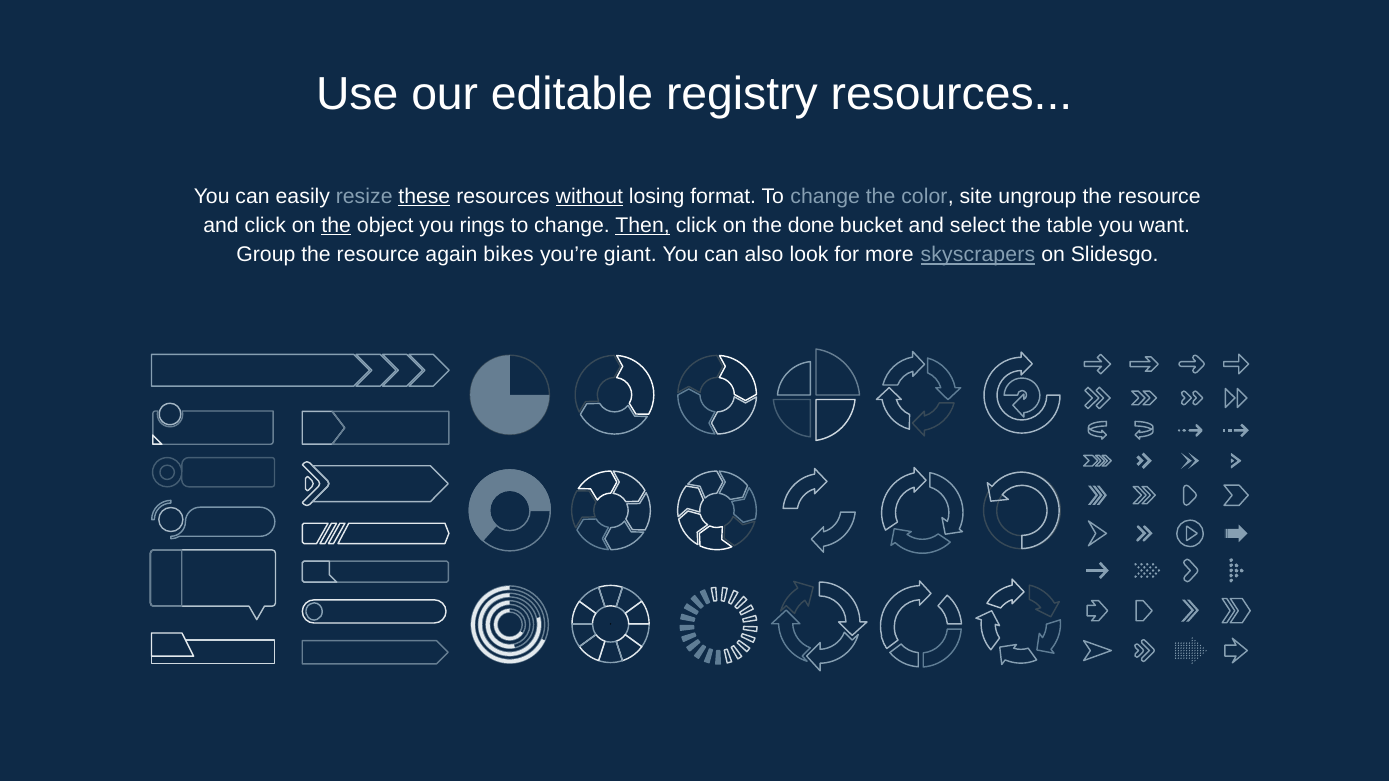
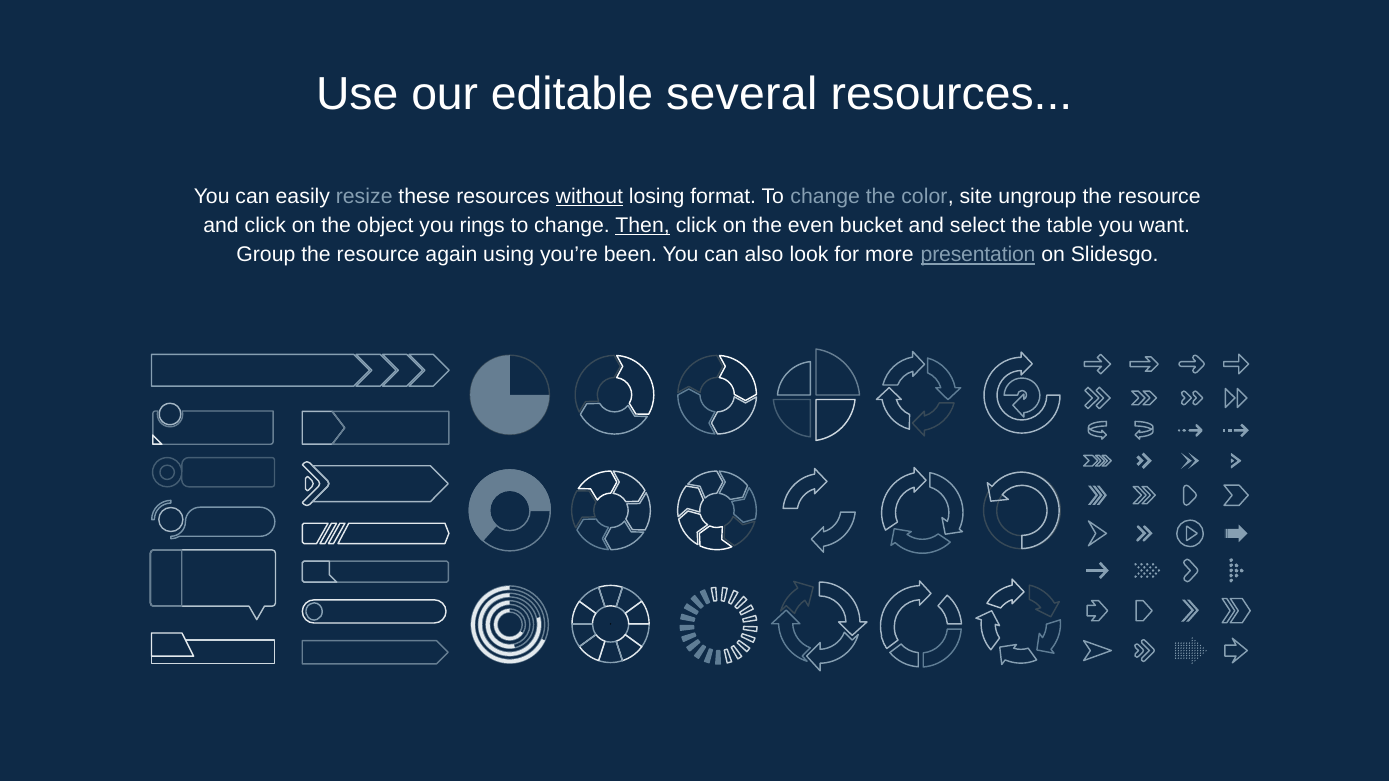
registry: registry -> several (742, 94)
these underline: present -> none (424, 196)
the underline: present -> none (336, 226)
done: done -> even (811, 226)
bikes: bikes -> using (509, 255)
giant: giant -> been (630, 255)
skyscrapers: skyscrapers -> presentation (978, 255)
